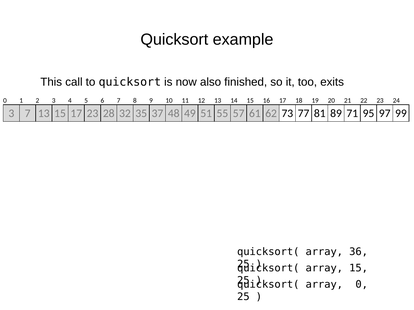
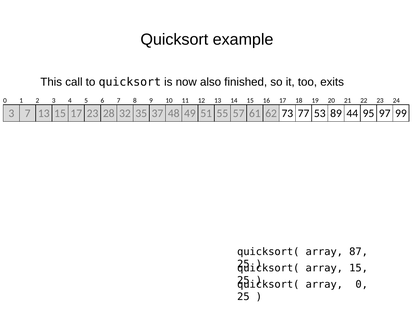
81: 81 -> 53 (320, 113)
71: 71 -> 44 (352, 113)
36: 36 -> 87 (359, 252)
